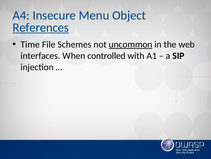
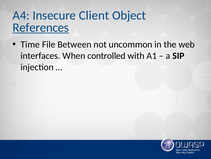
Menu: Menu -> Client (94, 15)
Schemes: Schemes -> Between (75, 44)
uncommon underline: present -> none (131, 44)
